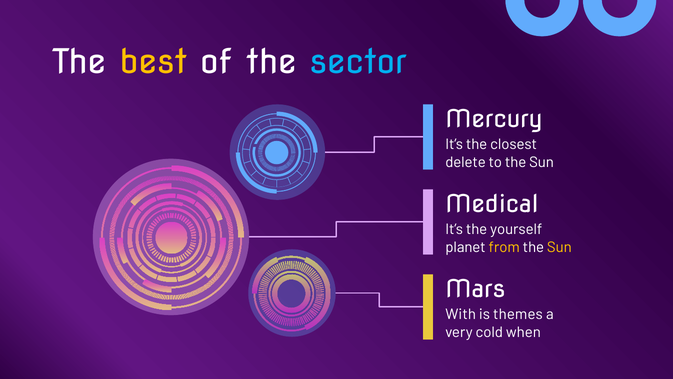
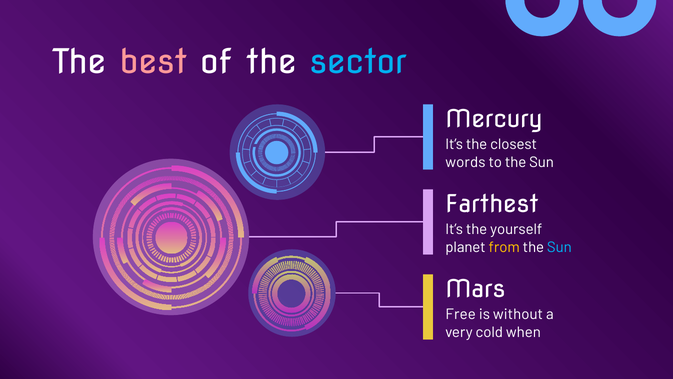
best colour: yellow -> pink (153, 62)
delete: delete -> words (465, 162)
Medical: Medical -> Farthest (492, 204)
Sun colour: yellow -> light blue (559, 247)
With: With -> Free (461, 314)
themes: themes -> without (518, 314)
